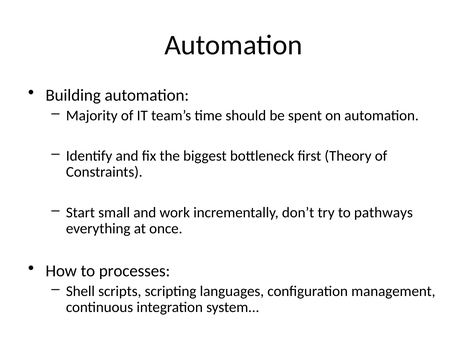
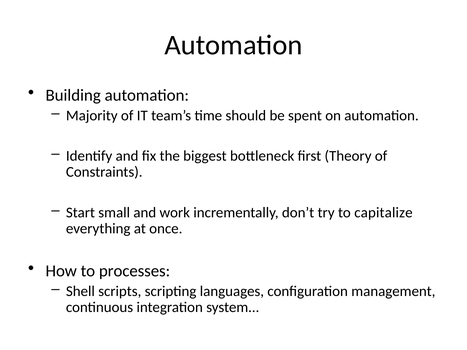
pathways: pathways -> capitalize (383, 213)
